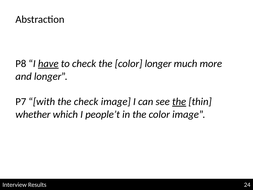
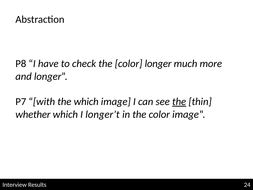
have underline: present -> none (48, 64)
the check: check -> which (86, 102)
people’t: people’t -> longer’t (103, 114)
